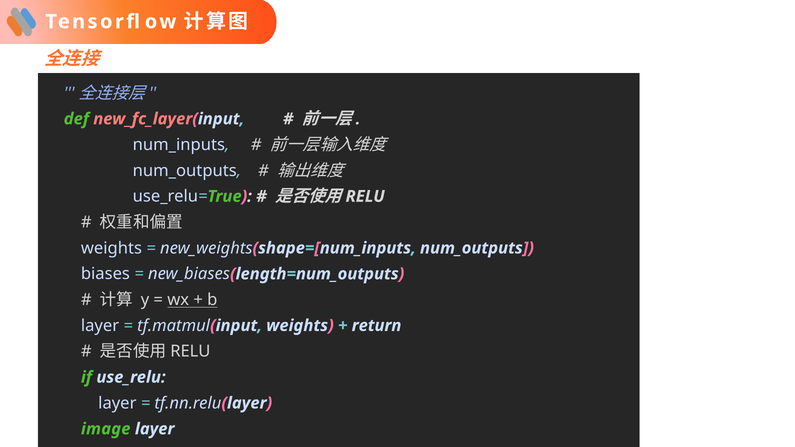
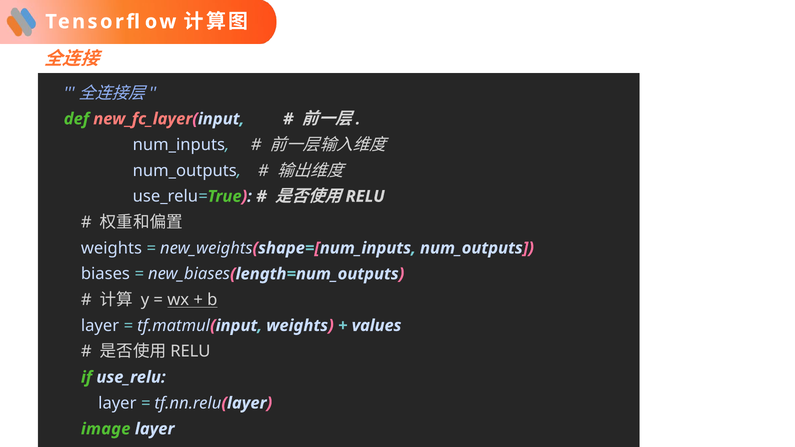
return: return -> values (377, 326)
